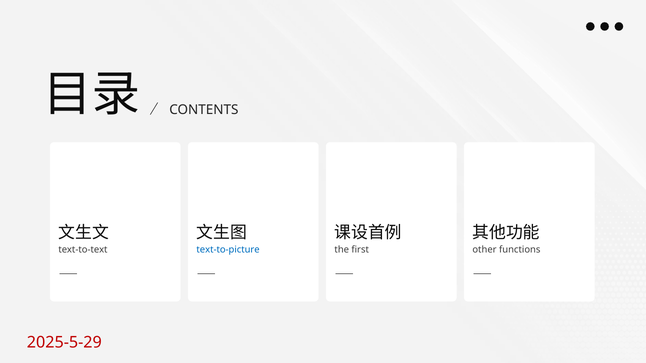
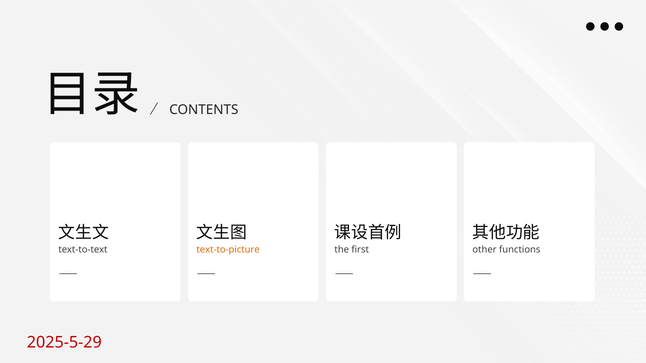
text-to-picture colour: blue -> orange (228, 250)
